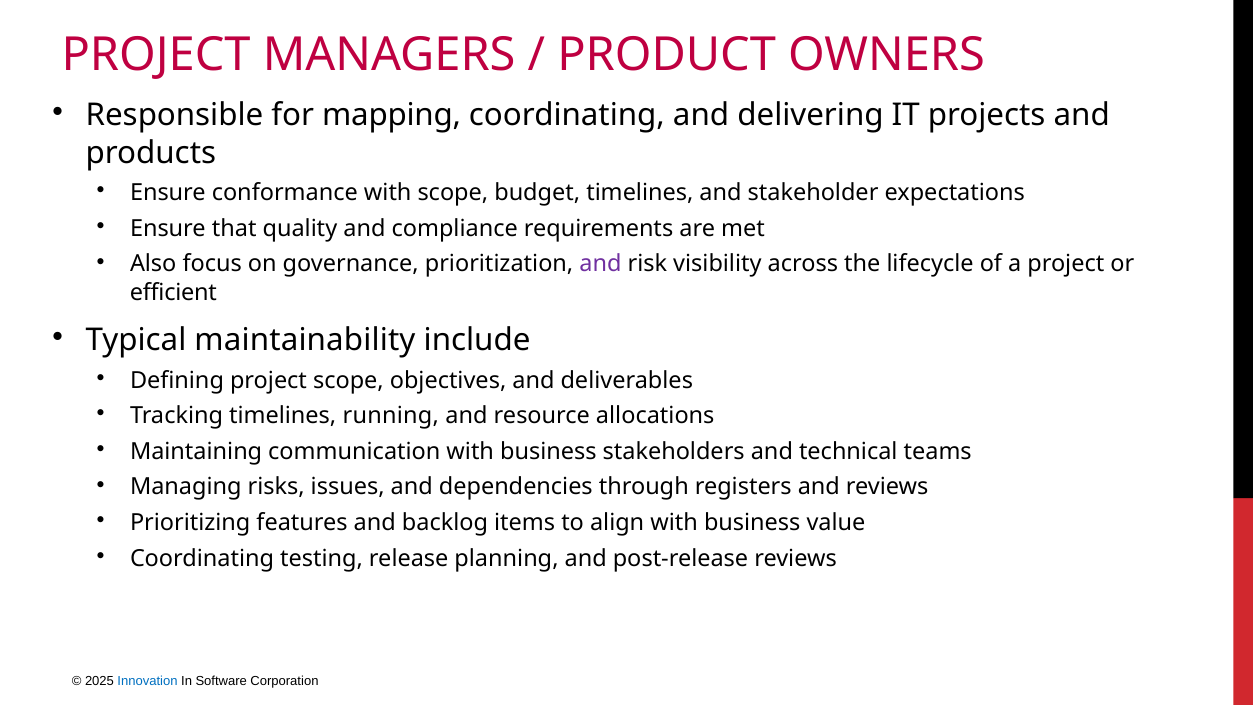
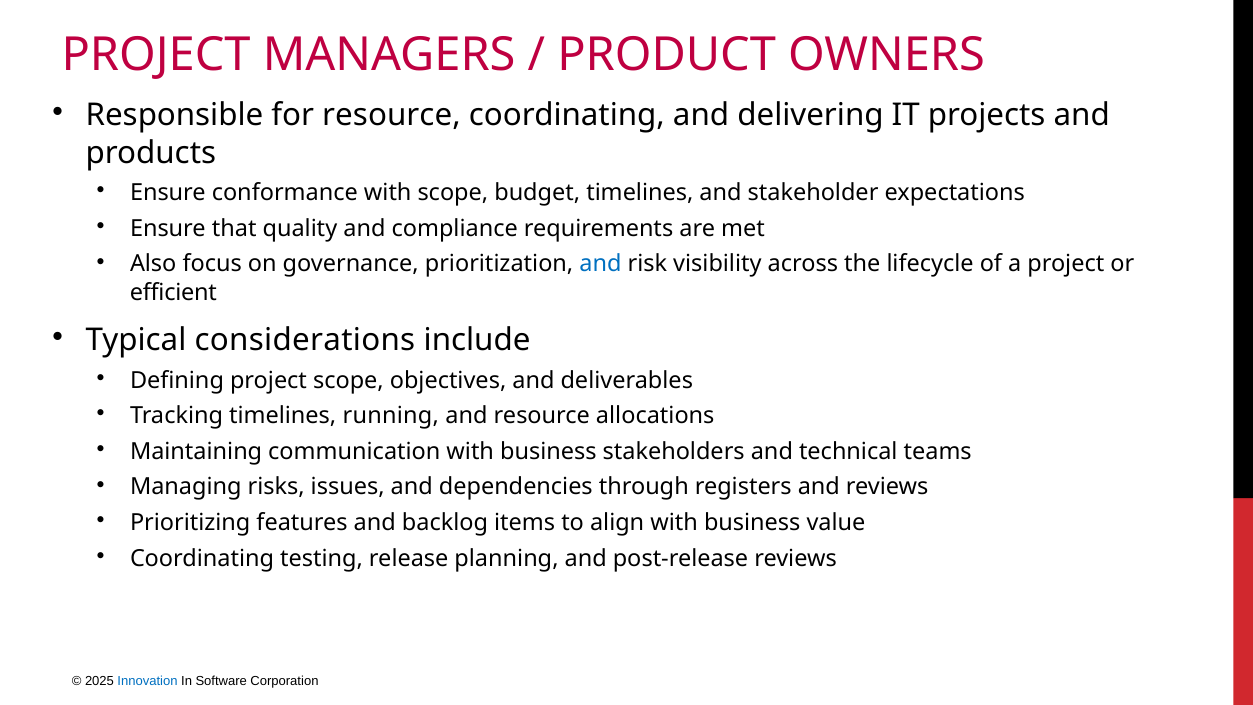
for mapping: mapping -> resource (391, 116)
and colour: purple -> blue (600, 264)
maintainability: maintainability -> considerations (305, 341)
